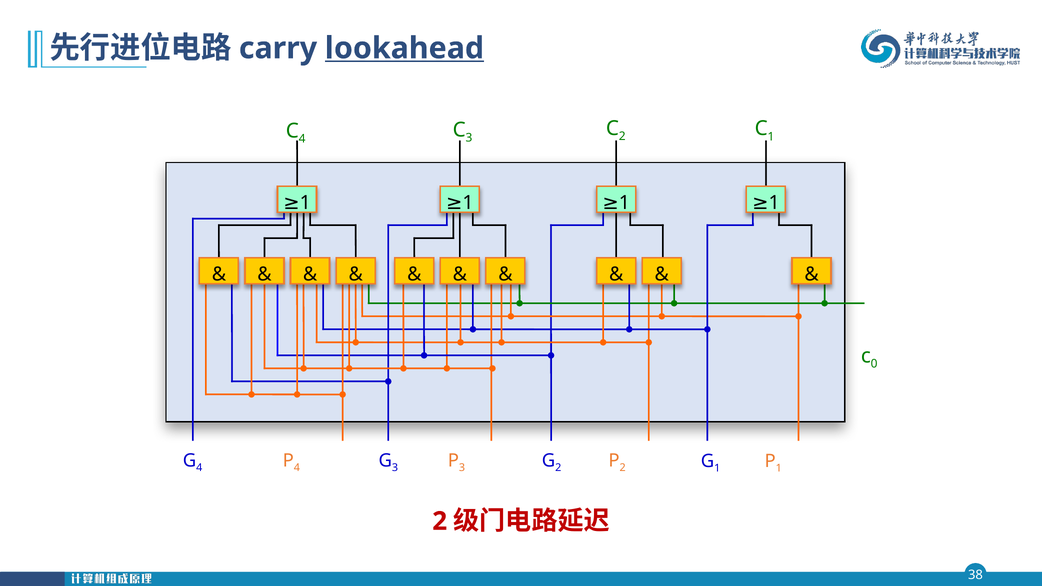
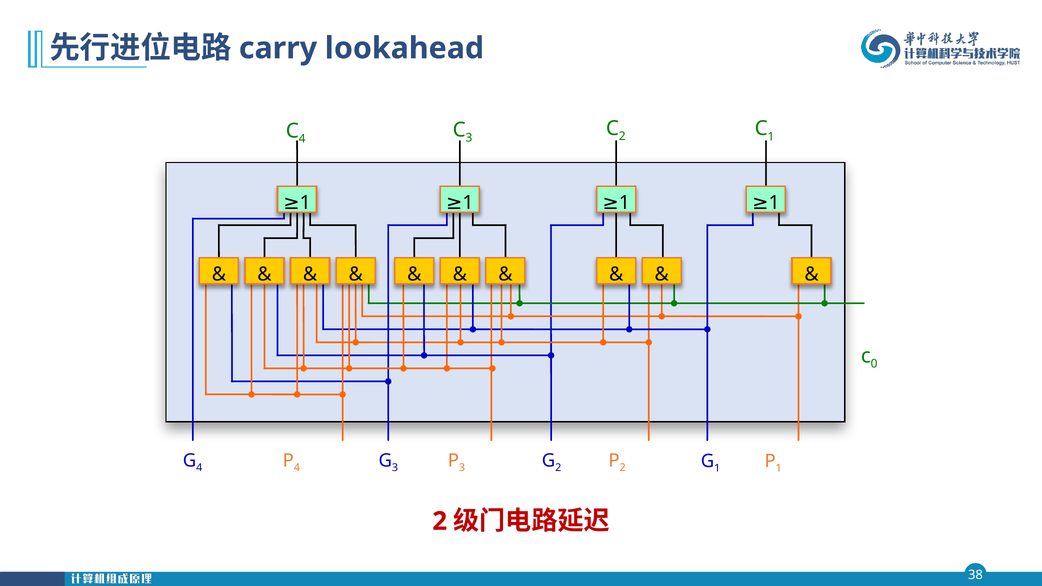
lookahead underline: present -> none (405, 48)
